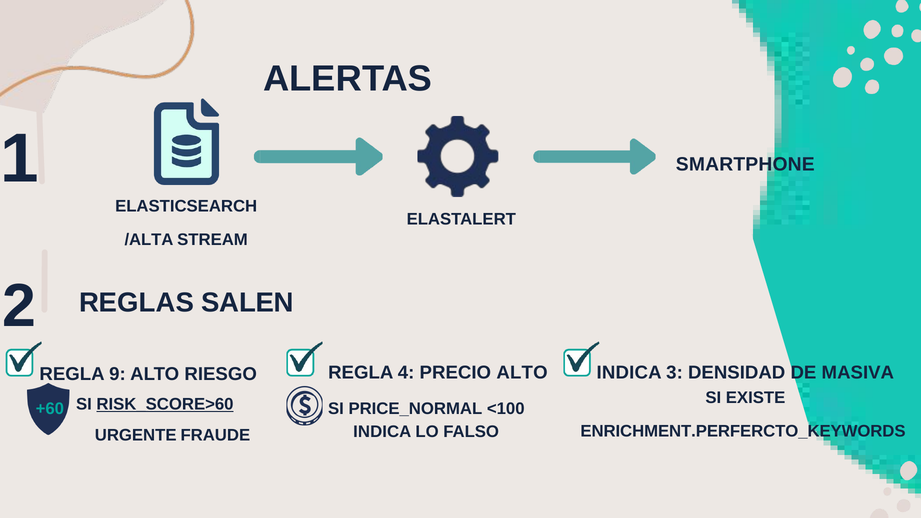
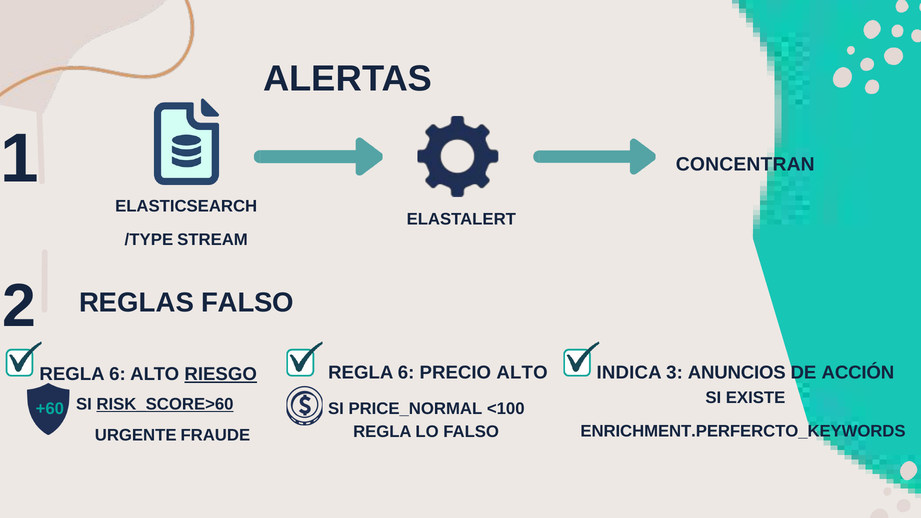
SMARTPHONE: SMARTPHONE -> CONCENTRAN (745, 164)
/ALTA: /ALTA -> /TYPE (149, 240)
REGLAS SALEN: SALEN -> FALSO (247, 303)
DENSIDAD: DENSIDAD -> ANUNCIOS (737, 373)
MASIVA: MASIVA -> ACCIÓN (858, 373)
4: 4 -> 6 (406, 373)
9: 9 -> 6 (117, 374)
RIESGO underline: none -> present (221, 374)
FRAUDE INDICA: INDICA -> REGLA (382, 432)
